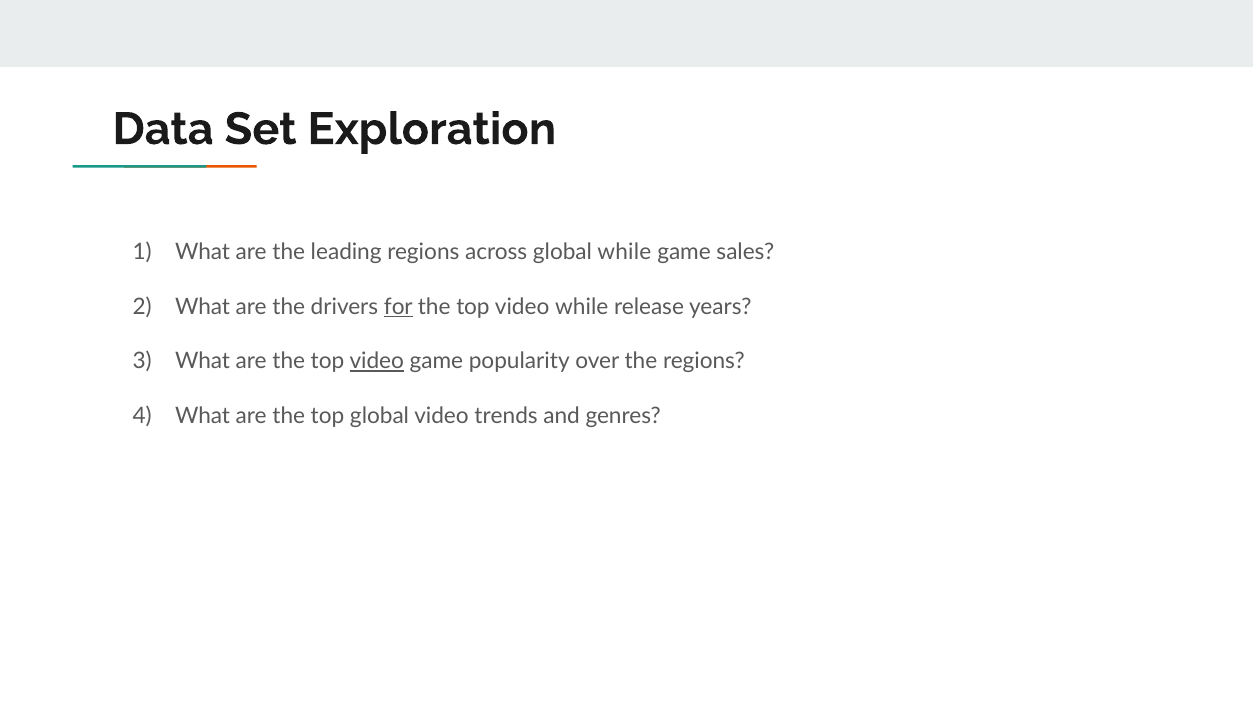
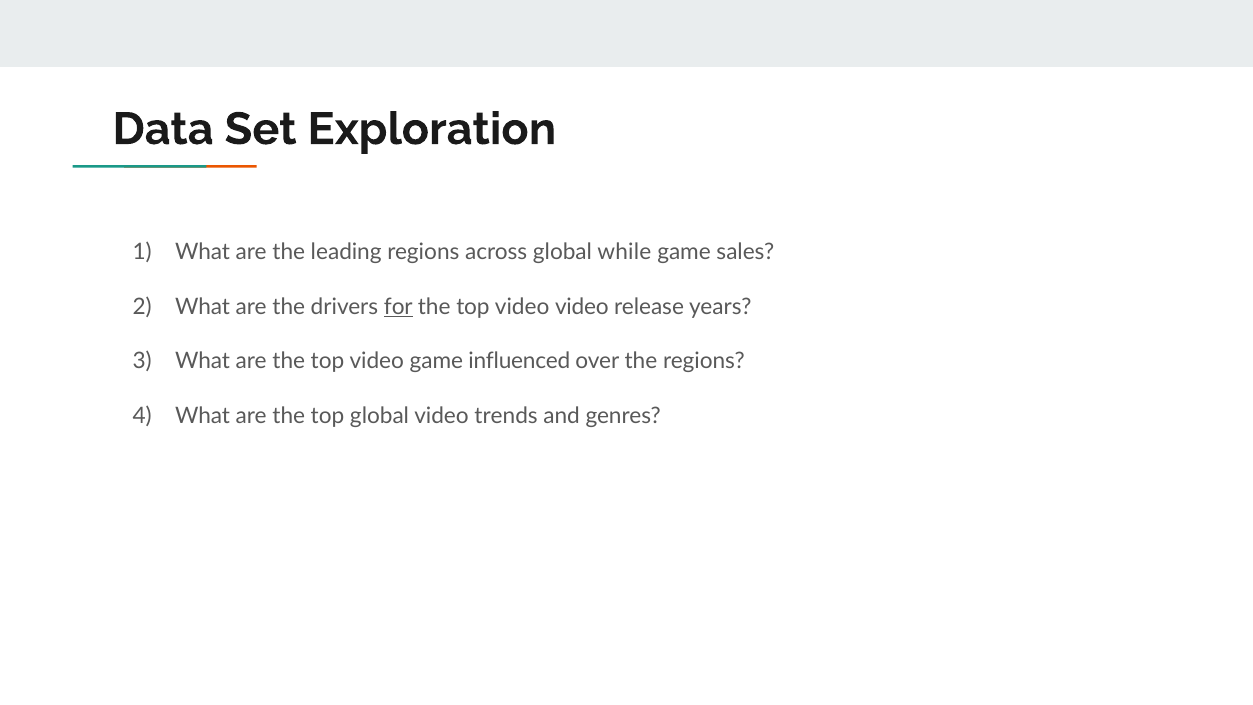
video while: while -> video (582, 307)
video underline: present -> none (377, 361)
popularity: popularity -> influenced (519, 361)
